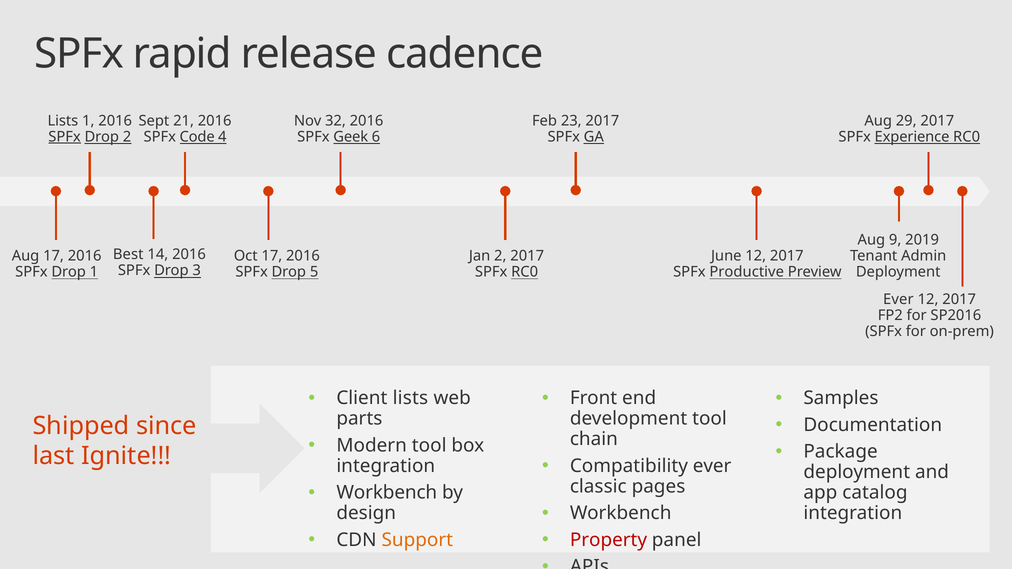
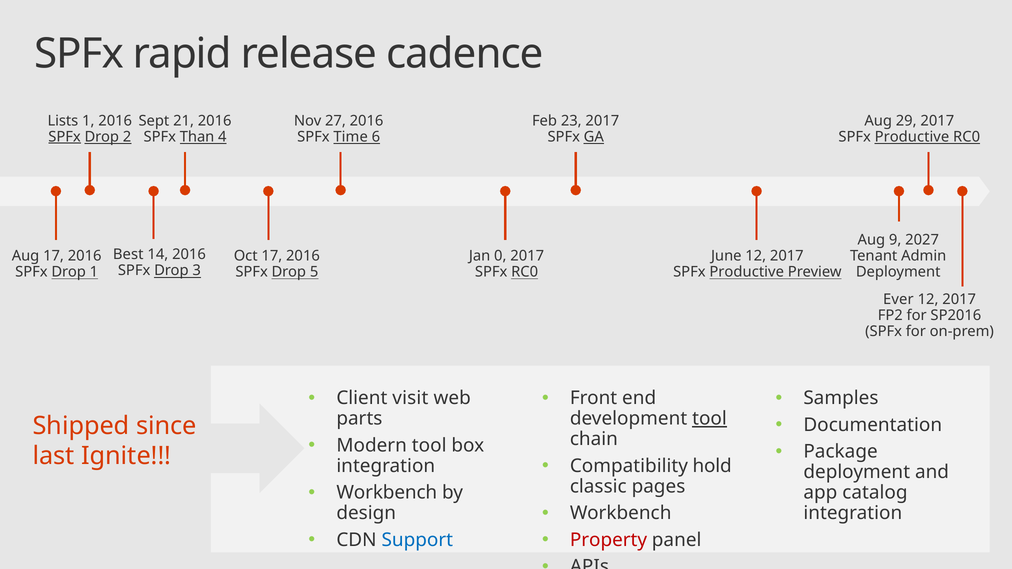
32: 32 -> 27 (335, 121)
Code: Code -> Than (197, 137)
Geek: Geek -> Time (351, 137)
Experience: Experience -> Productive (912, 137)
2019: 2019 -> 2027 (922, 240)
Jan 2: 2 -> 0 (500, 256)
Client lists: lists -> visit (410, 398)
tool underline: none -> present (709, 419)
Compatibility ever: ever -> hold (712, 466)
Support colour: orange -> blue (417, 540)
